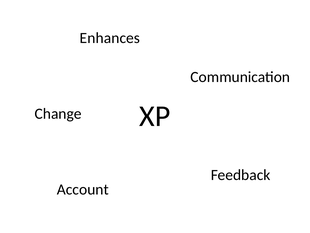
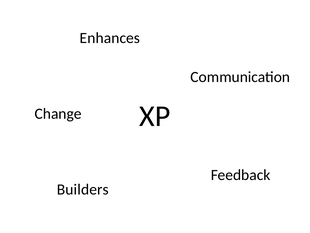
Account: Account -> Builders (83, 189)
